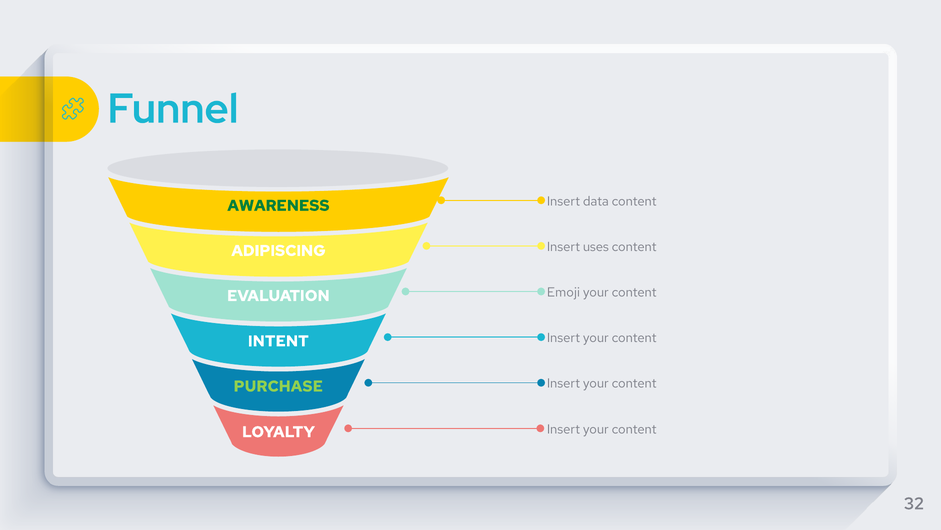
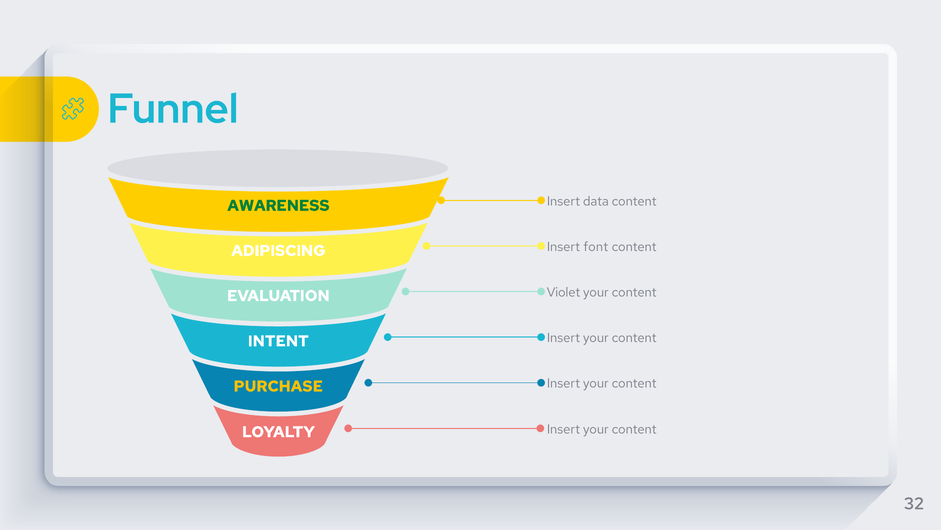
uses: uses -> font (596, 246)
Emoji: Emoji -> Violet (564, 292)
PURCHASE colour: light green -> yellow (278, 386)
